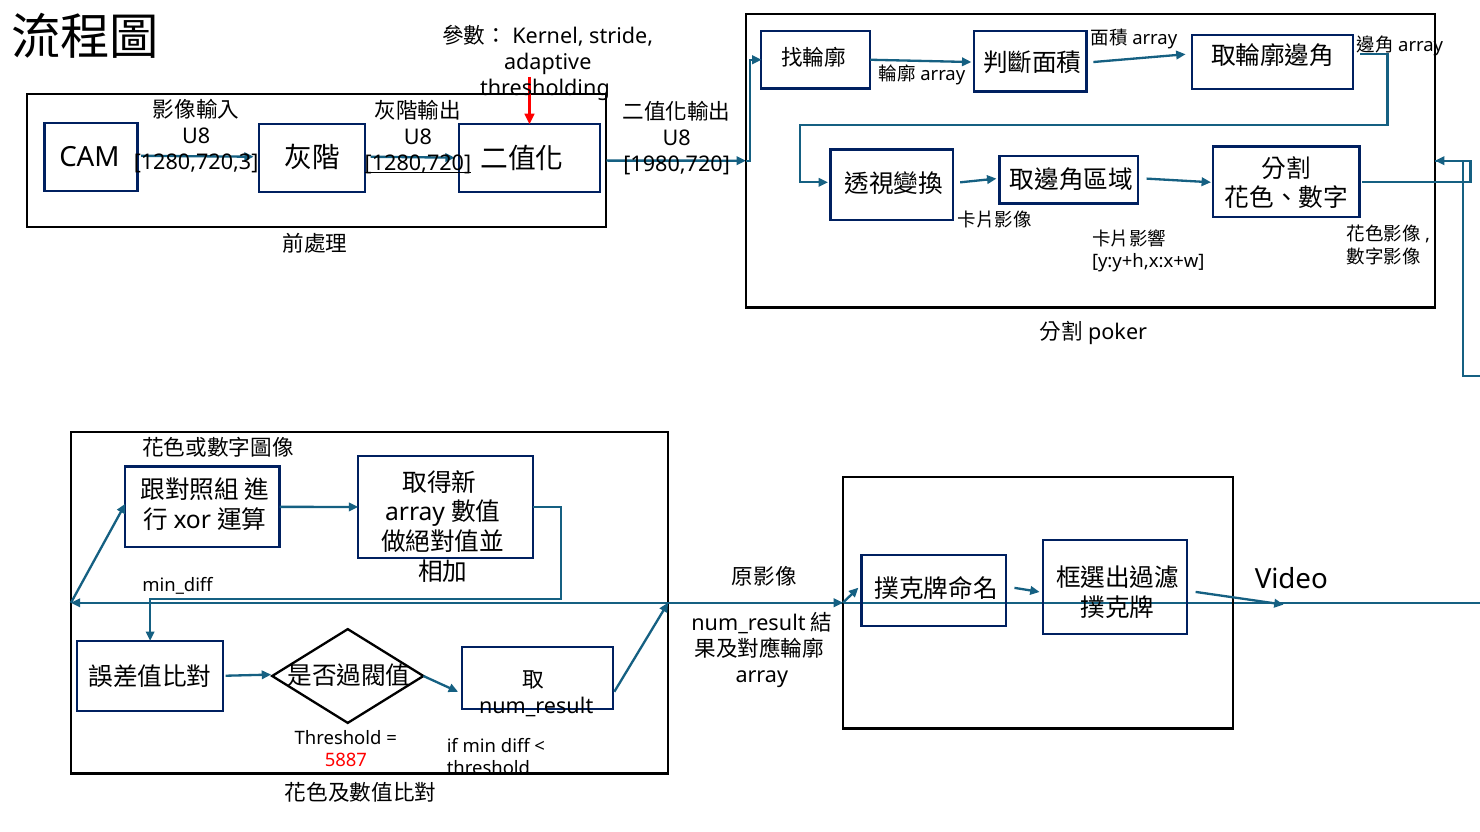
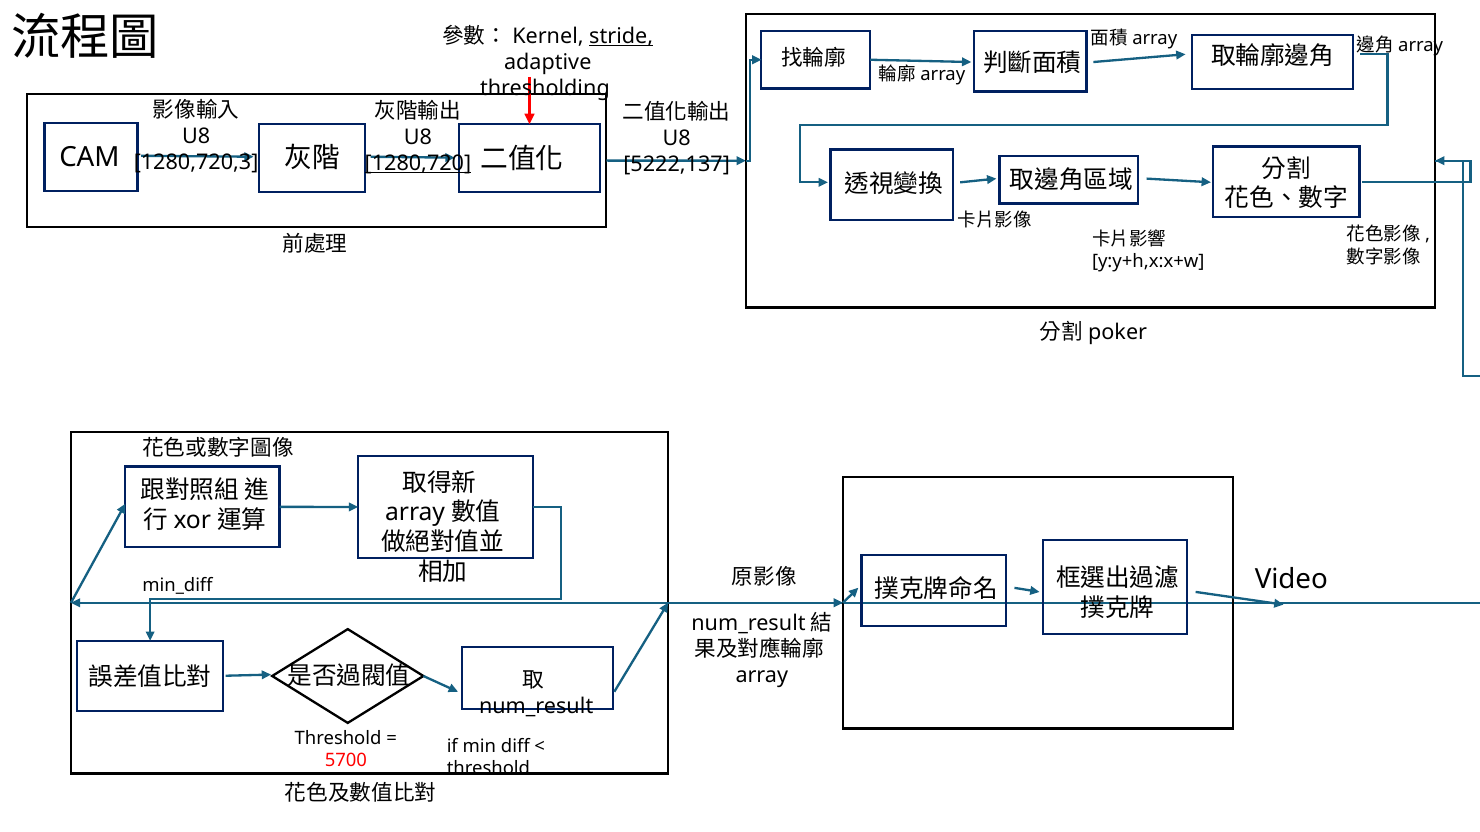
stride underline: none -> present (621, 36)
1980,720: 1980,720 -> 5222,137 (677, 164)
5887: 5887 -> 5700 (346, 761)
